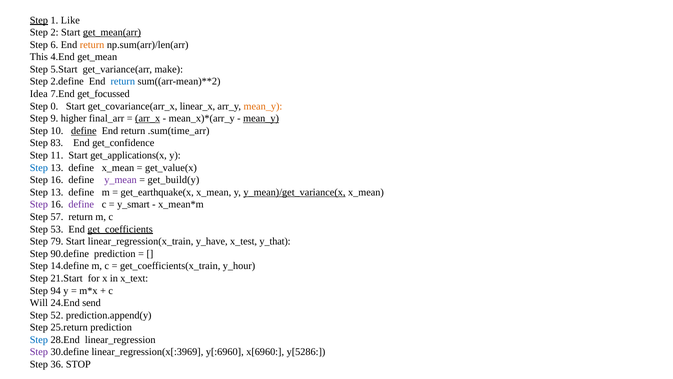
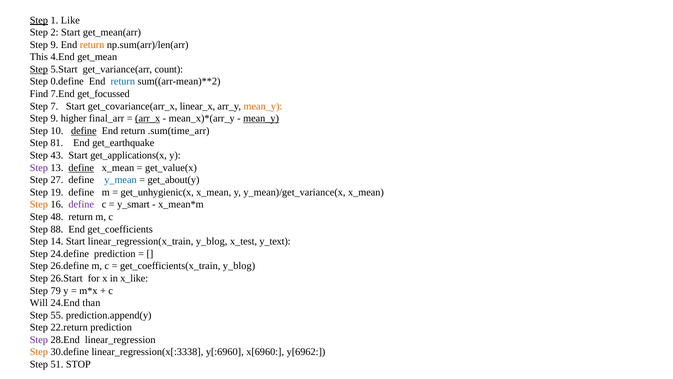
get_mean(arr underline: present -> none (112, 32)
6: 6 -> 9 (54, 45)
Step underline: none -> present (39, 69)
make: make -> count (169, 69)
2.define: 2.define -> 0.define (67, 82)
Idea: Idea -> Find (39, 94)
0: 0 -> 7 (54, 106)
83: 83 -> 81 (57, 143)
get_confidence: get_confidence -> get_earthquake (123, 143)
11: 11 -> 43 (57, 155)
Step colour: blue -> purple (39, 167)
define underline: none -> present (81, 167)
16: 16 -> 27 (57, 180)
y_mean colour: purple -> blue (120, 180)
get_build(y: get_build(y -> get_about(y (174, 180)
13: 13 -> 19 (57, 192)
get_earthquake(x: get_earthquake(x -> get_unhygienic(x (157, 192)
y_mean)/get_variance(x underline: present -> none (294, 192)
Step colour: purple -> orange (39, 204)
57: 57 -> 48 (57, 217)
53: 53 -> 88 (57, 229)
get_coefficients underline: present -> none (120, 229)
79: 79 -> 14 (57, 241)
linear_regression(x_train y_have: y_have -> y_blog (212, 241)
y_that: y_that -> y_text (275, 241)
90.define: 90.define -> 24.define (70, 253)
14.define: 14.define -> 26.define (70, 266)
get_coefficients(x_train y_hour: y_hour -> y_blog (239, 266)
21.Start: 21.Start -> 26.Start (67, 278)
x_text: x_text -> x_like (134, 278)
94: 94 -> 79 (56, 290)
send: send -> than (91, 303)
52: 52 -> 55 (57, 315)
25.return: 25.return -> 22.return (69, 327)
Step colour: blue -> purple (39, 339)
Step colour: purple -> orange (39, 352)
linear_regression(x[:3969: linear_regression(x[:3969 -> linear_regression(x[:3338 (147, 352)
y[5286: y[5286 -> y[6962 (306, 352)
36: 36 -> 51 (57, 364)
